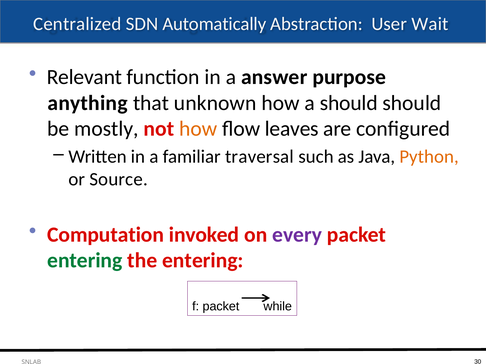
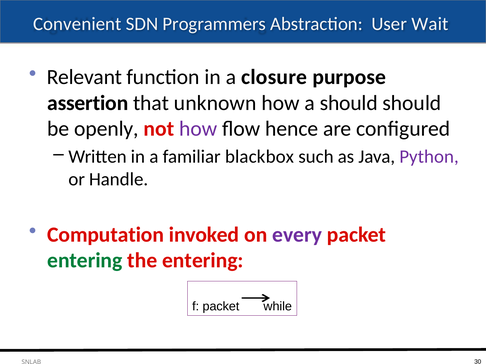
Centralized: Centralized -> Convenient (77, 24)
Automatically: Automatically -> Programmers (214, 24)
answer: answer -> closure (274, 77)
anything: anything -> assertion (88, 103)
mostly: mostly -> openly (106, 129)
how colour: orange -> purple (198, 129)
leaves: leaves -> hence (292, 129)
traversal: traversal -> blackbox (260, 157)
Python colour: orange -> purple (429, 157)
Source: Source -> Handle (119, 180)
